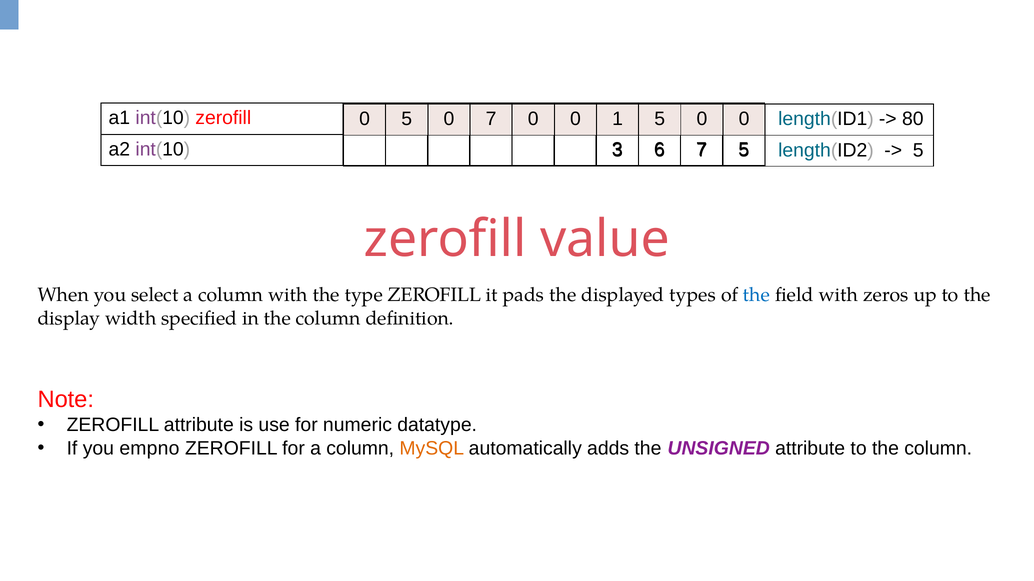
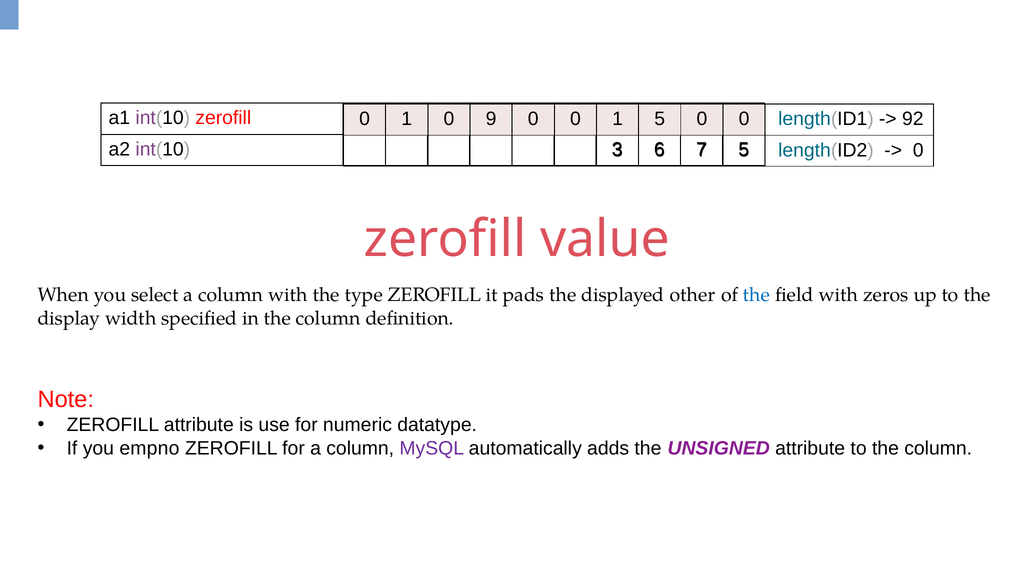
5: 5 -> 1 (407, 119)
0 7: 7 -> 9 (491, 119)
80: 80 -> 92 (913, 119)
5: 5 -> 0 (918, 150)
types: types -> other (693, 295)
MySQL colour: orange -> purple (432, 449)
